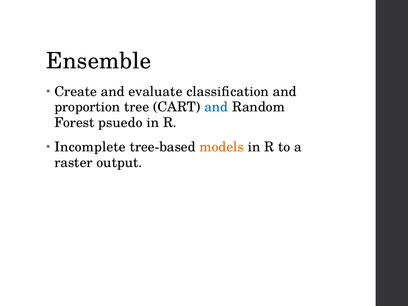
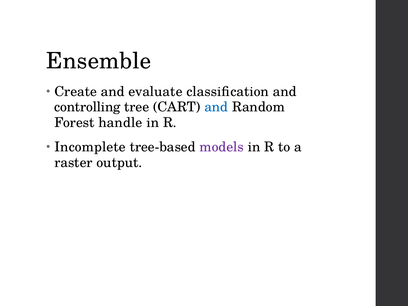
proportion: proportion -> controlling (87, 107)
psuedo: psuedo -> handle (120, 123)
models colour: orange -> purple (222, 147)
